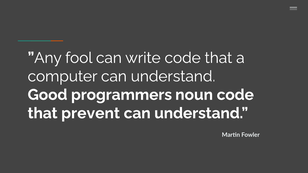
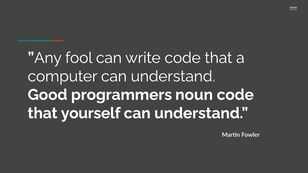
prevent: prevent -> yourself (91, 113)
